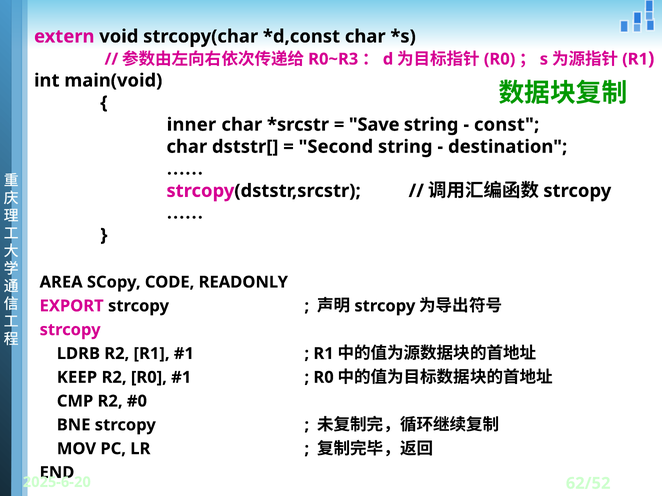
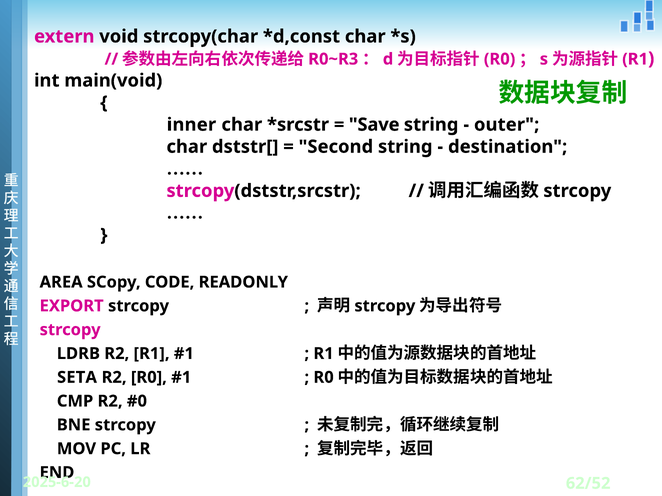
const: const -> outer (507, 125)
KEEP: KEEP -> SETA (77, 378)
